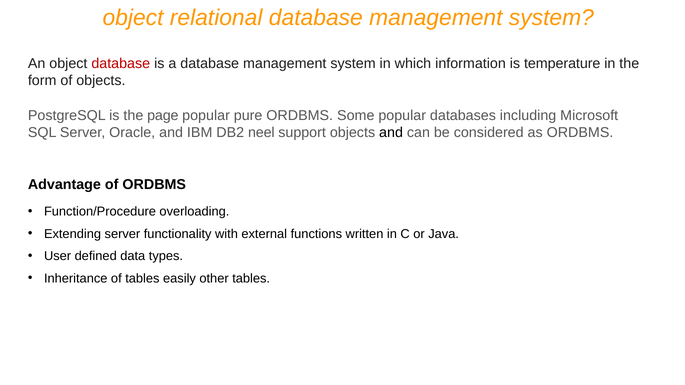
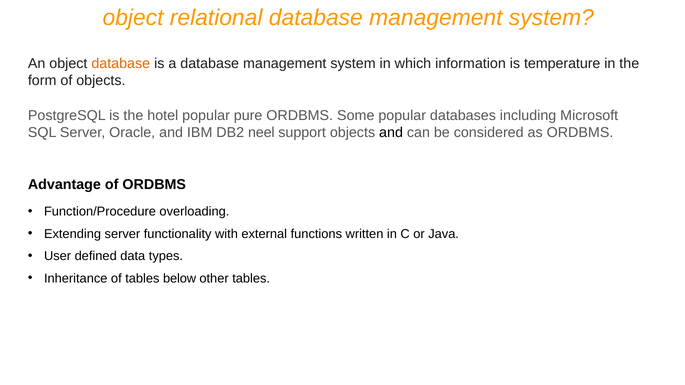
database colour: red -> orange (121, 63)
page: page -> hotel (163, 116)
easily: easily -> below (180, 279)
